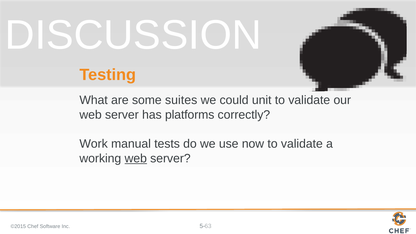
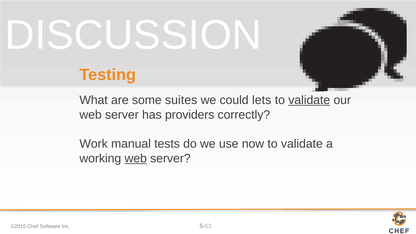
unit: unit -> lets (262, 100)
validate underline: none -> present (309, 100)
platforms: platforms -> providers (190, 115)
